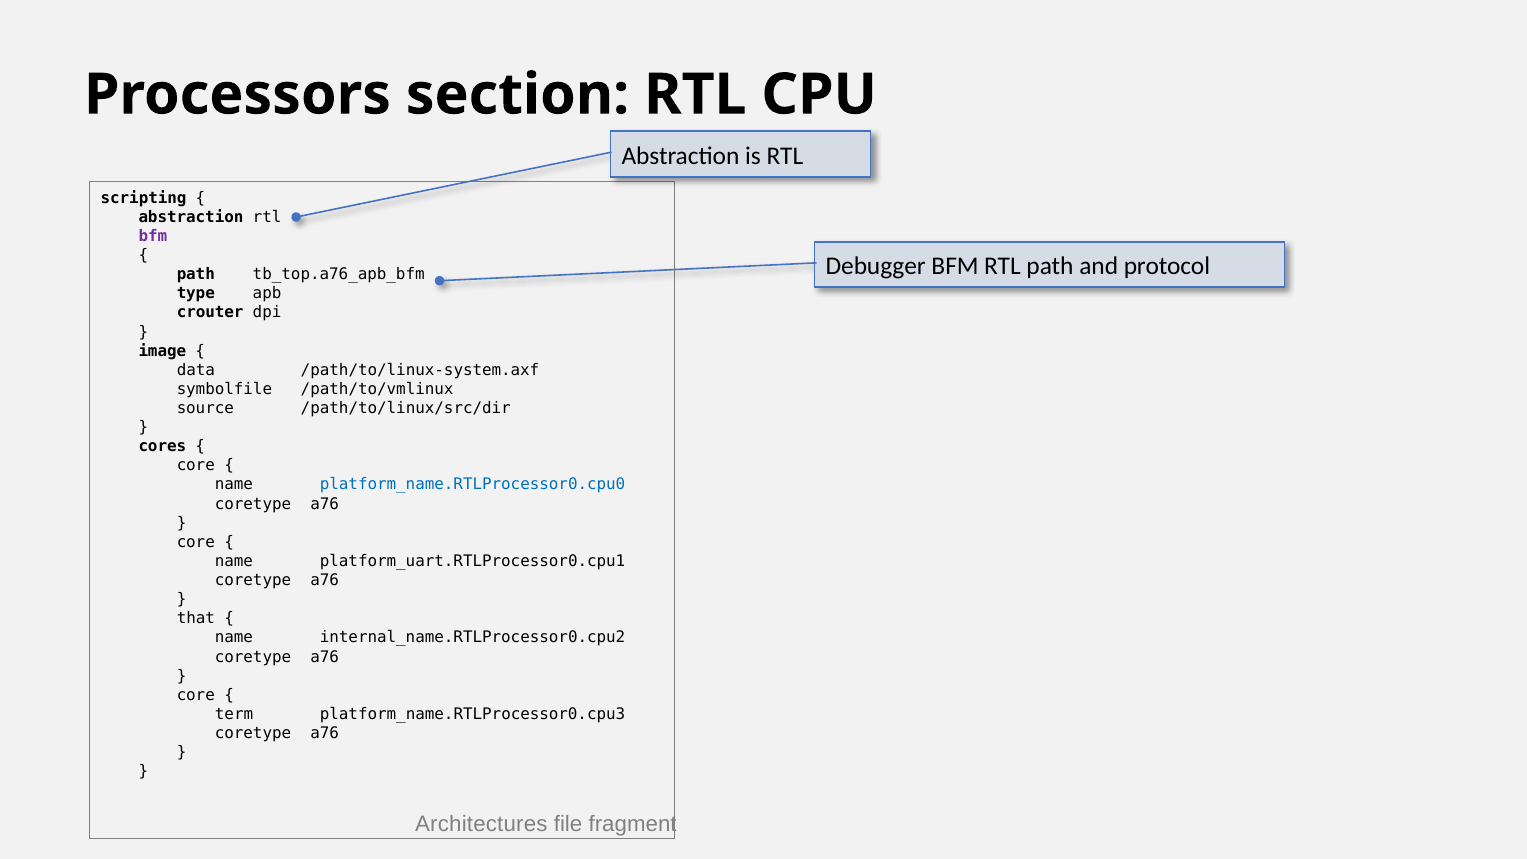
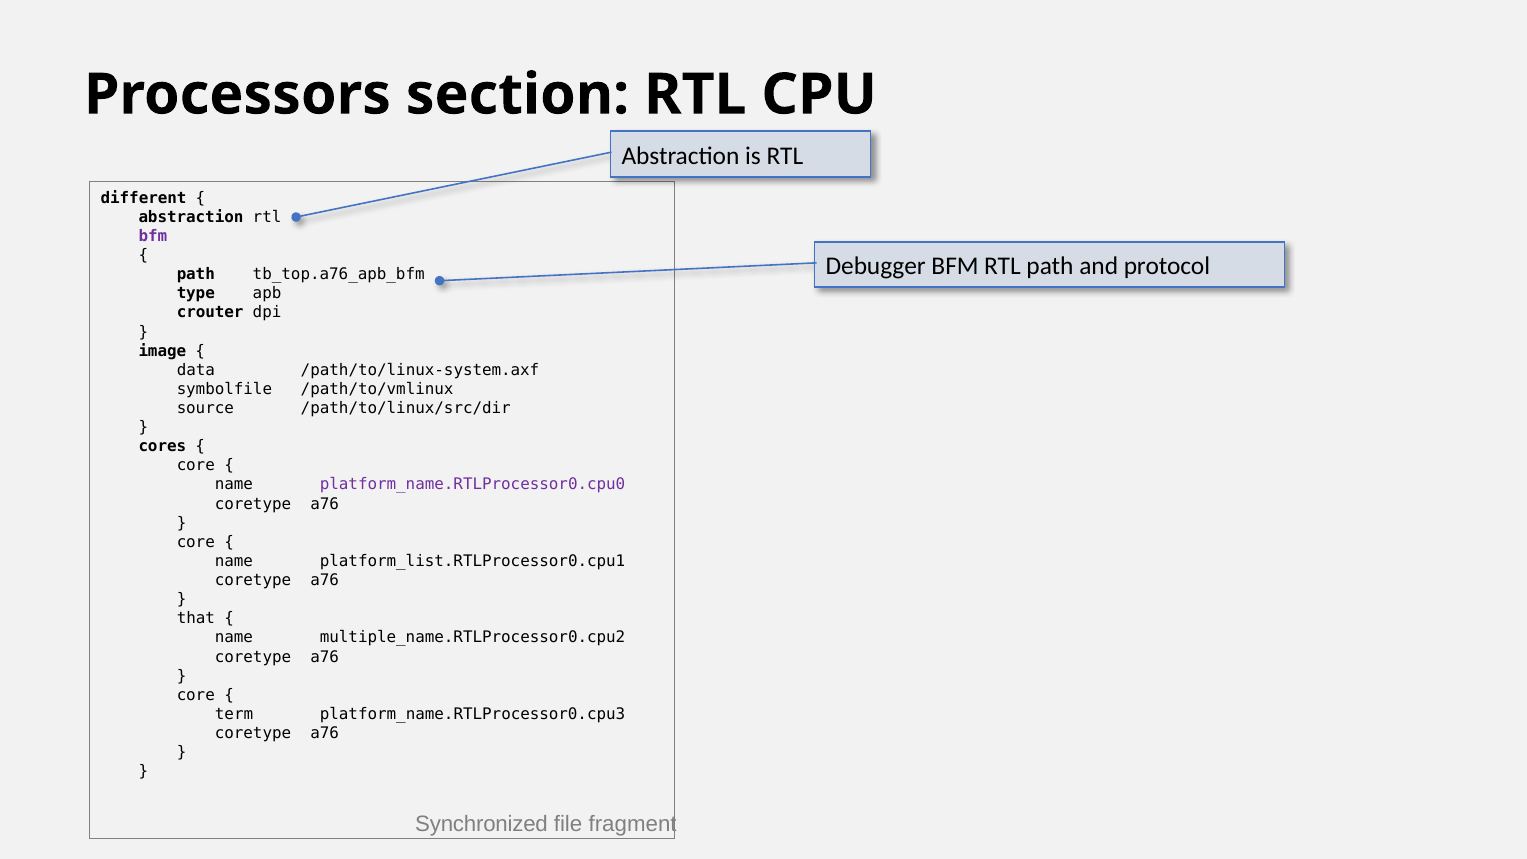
scripting: scripting -> different (144, 198)
platform_name.RTLProcessor0.cpu0 colour: blue -> purple (473, 485)
platform_uart.RTLProcessor0.cpu1: platform_uart.RTLProcessor0.cpu1 -> platform_list.RTLProcessor0.cpu1 (473, 561)
internal_name.RTLProcessor0.cpu2: internal_name.RTLProcessor0.cpu2 -> multiple_name.RTLProcessor0.cpu2 (473, 638)
Architectures: Architectures -> Synchronized (482, 825)
